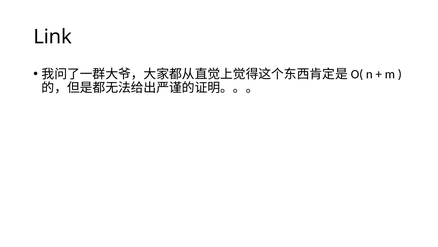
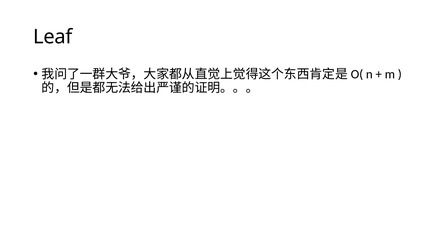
Link: Link -> Leaf (53, 37)
